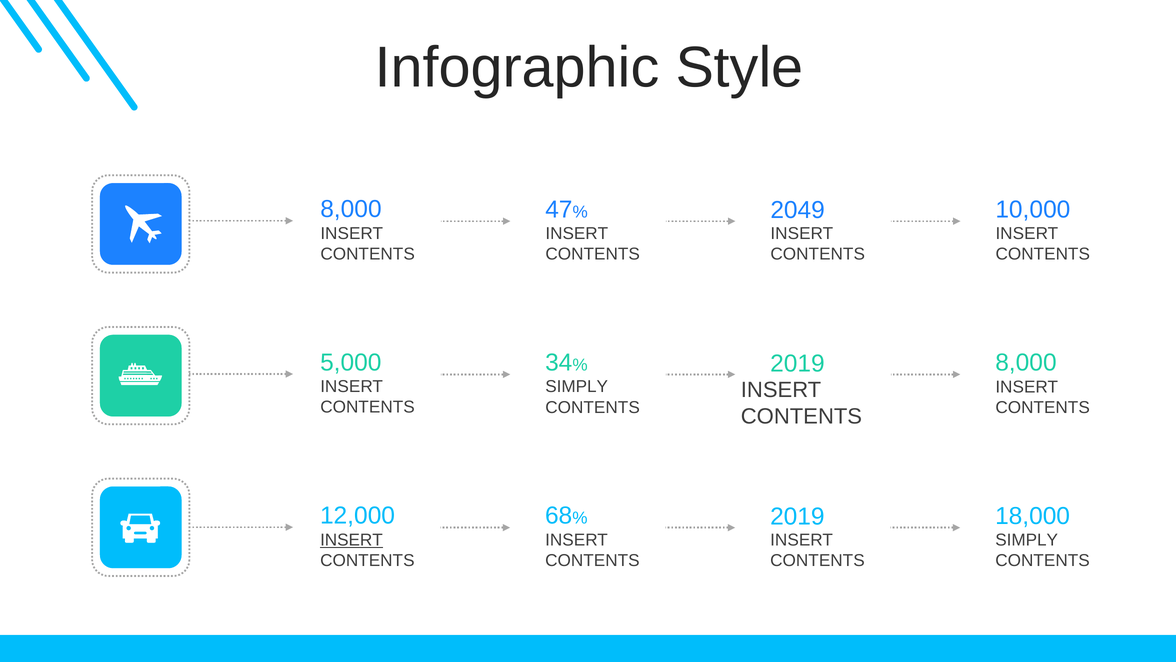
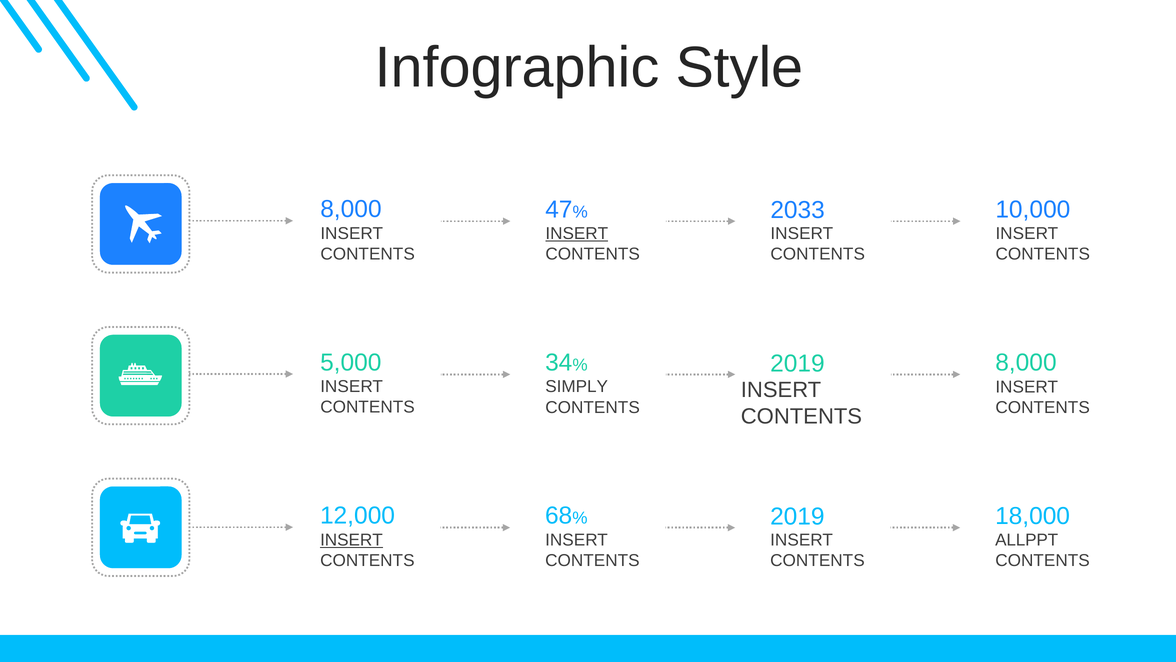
2049: 2049 -> 2033 (798, 210)
INSERT underline: none -> present (577, 233)
SIMPLY: SIMPLY -> ALLPPT (1027, 540)
